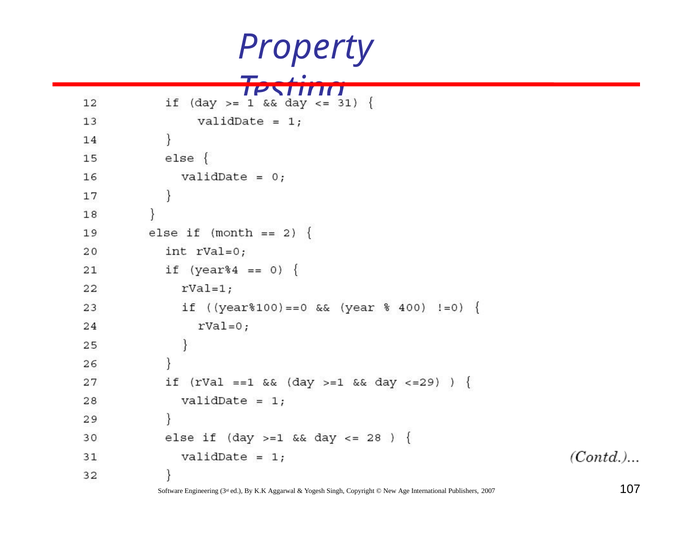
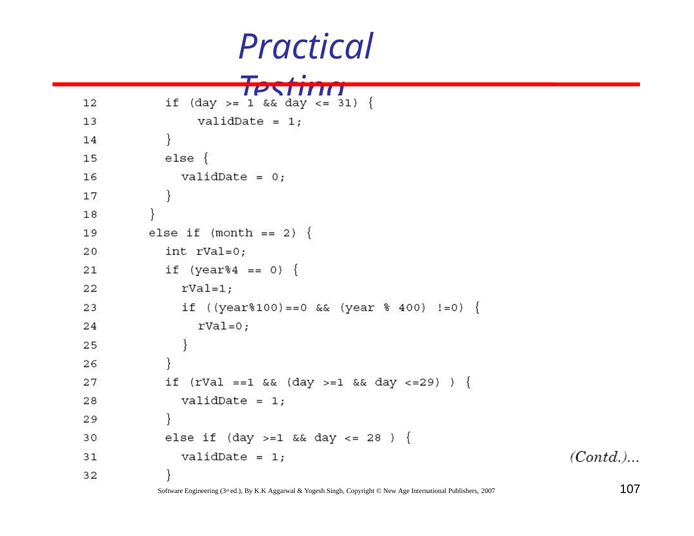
Property: Property -> Practical (305, 47)
